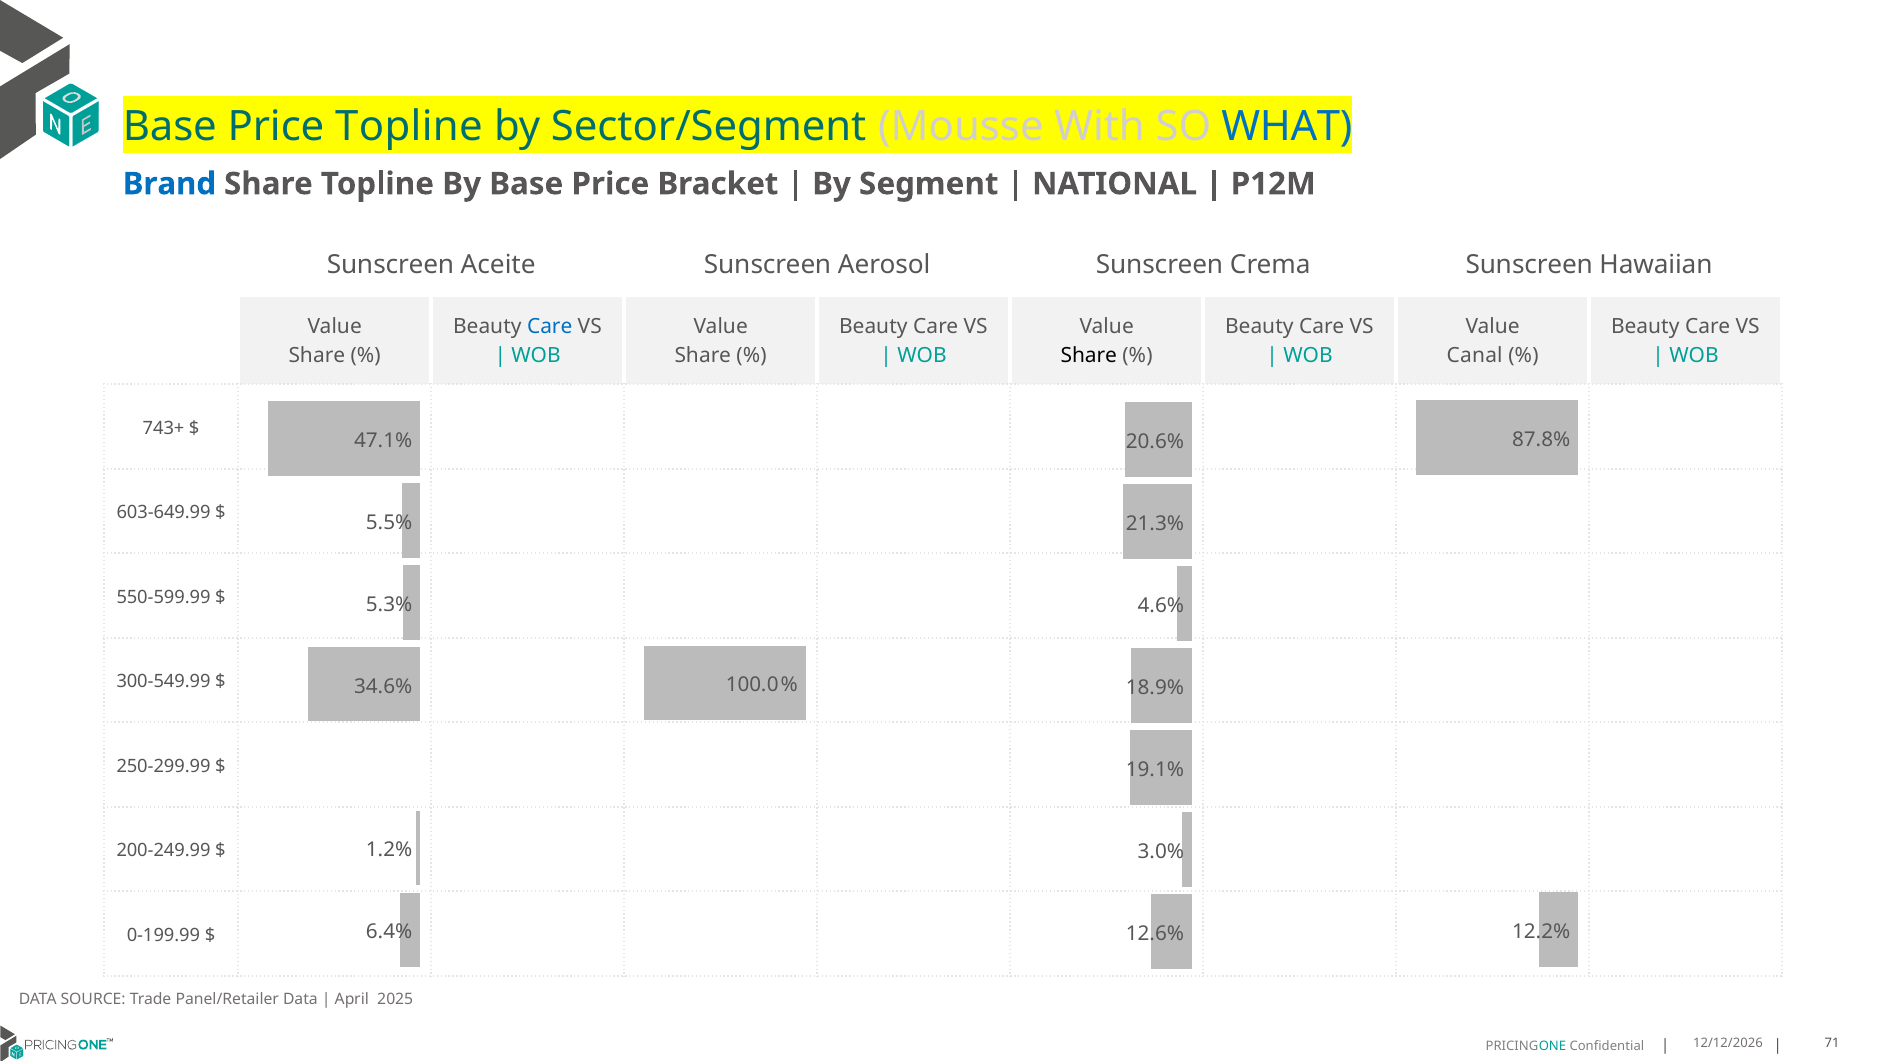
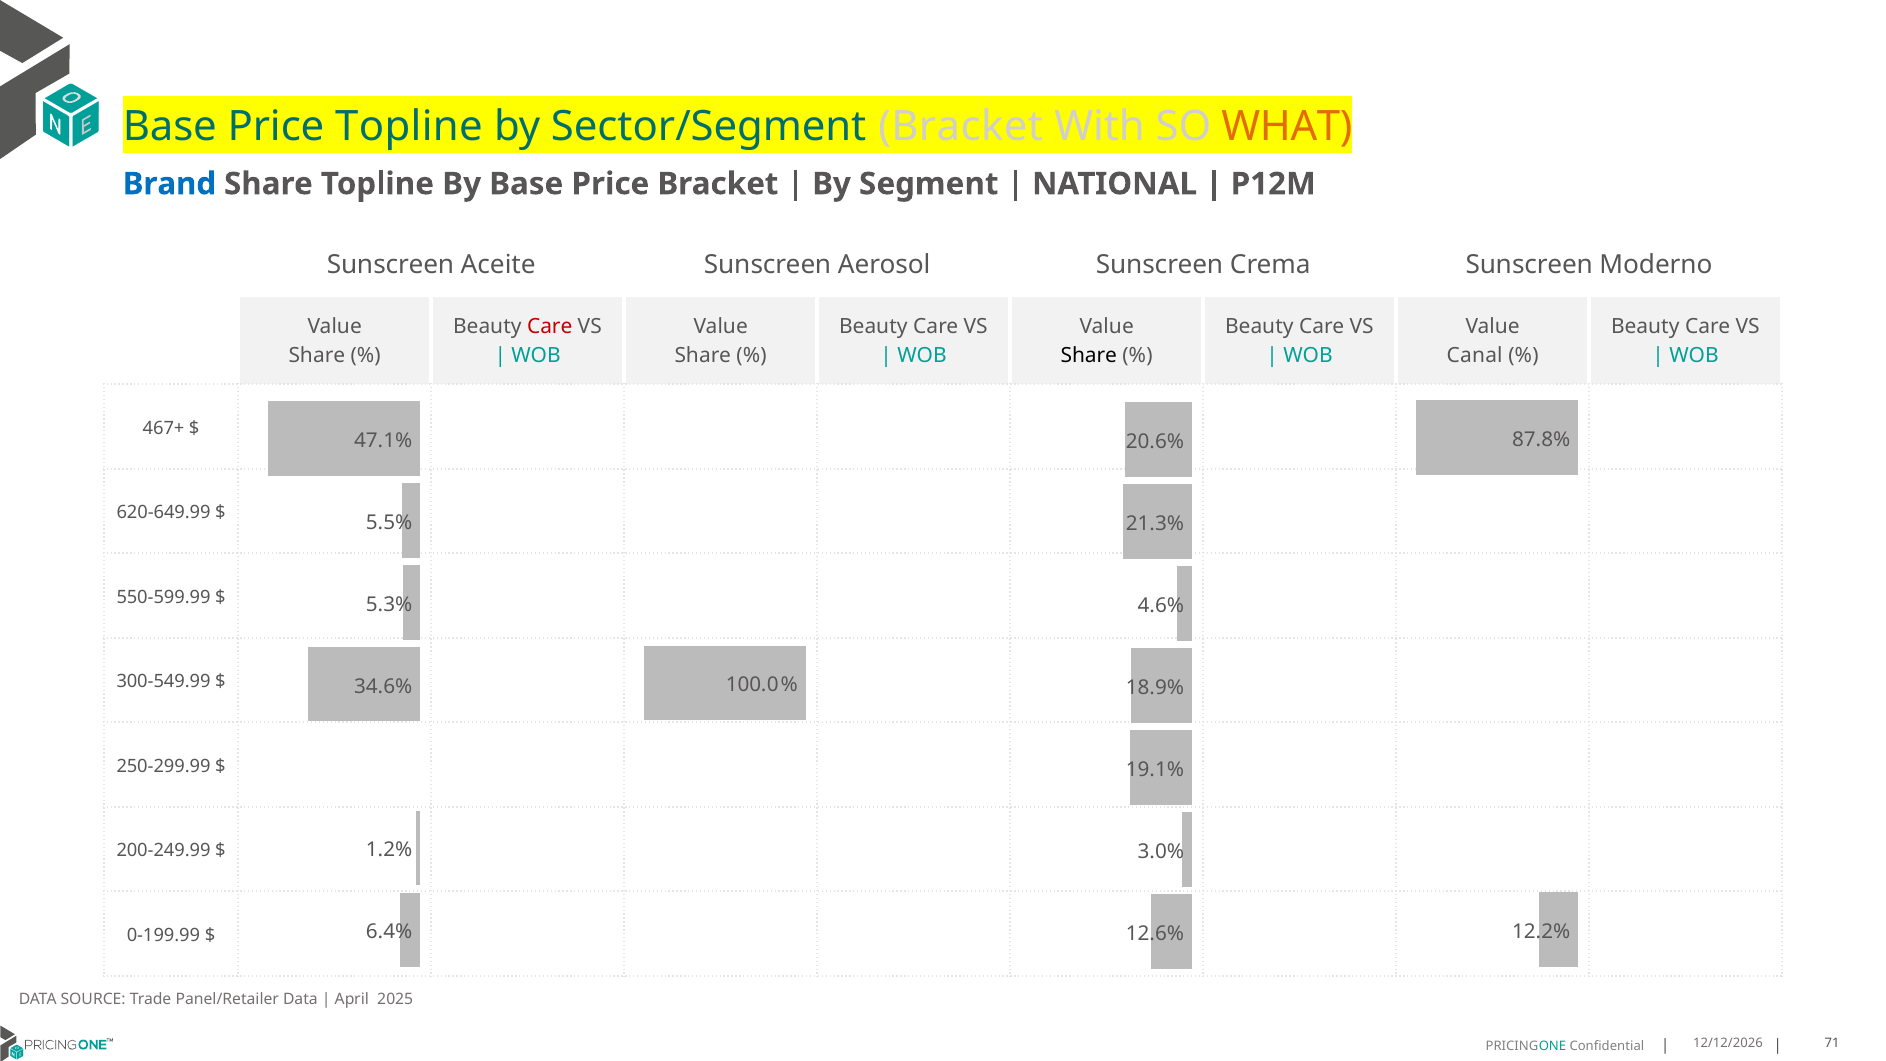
Sector/Segment Mousse: Mousse -> Bracket (961, 127)
WHAT colour: blue -> orange (1287, 127)
Hawaiian: Hawaiian -> Moderno (1656, 265)
Care colour: blue -> red (550, 326)
743+: 743+ -> 467+ (164, 428)
603-649.99: 603-649.99 -> 620-649.99 (164, 513)
